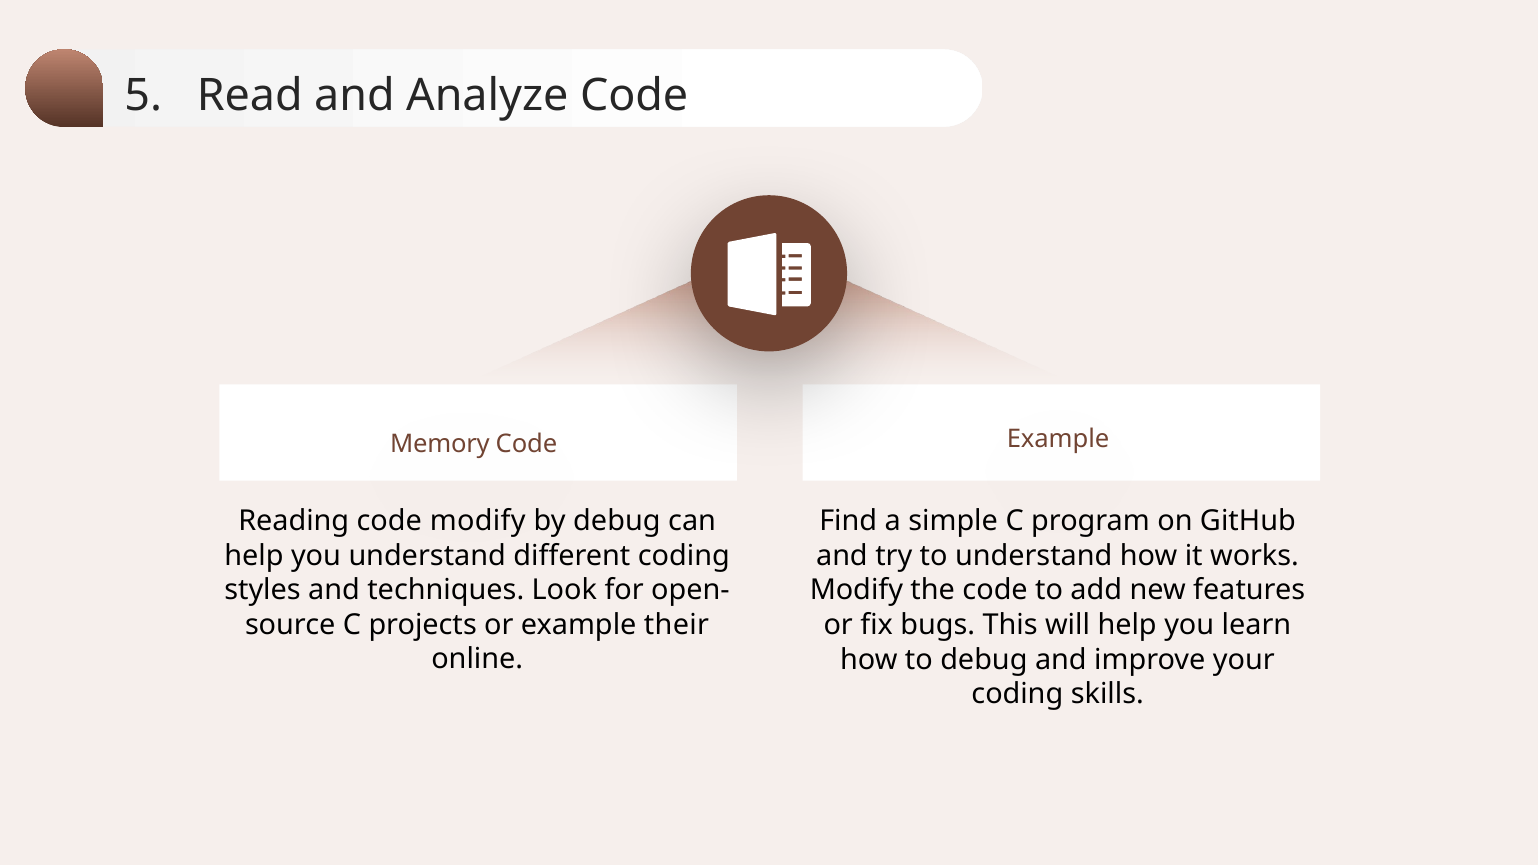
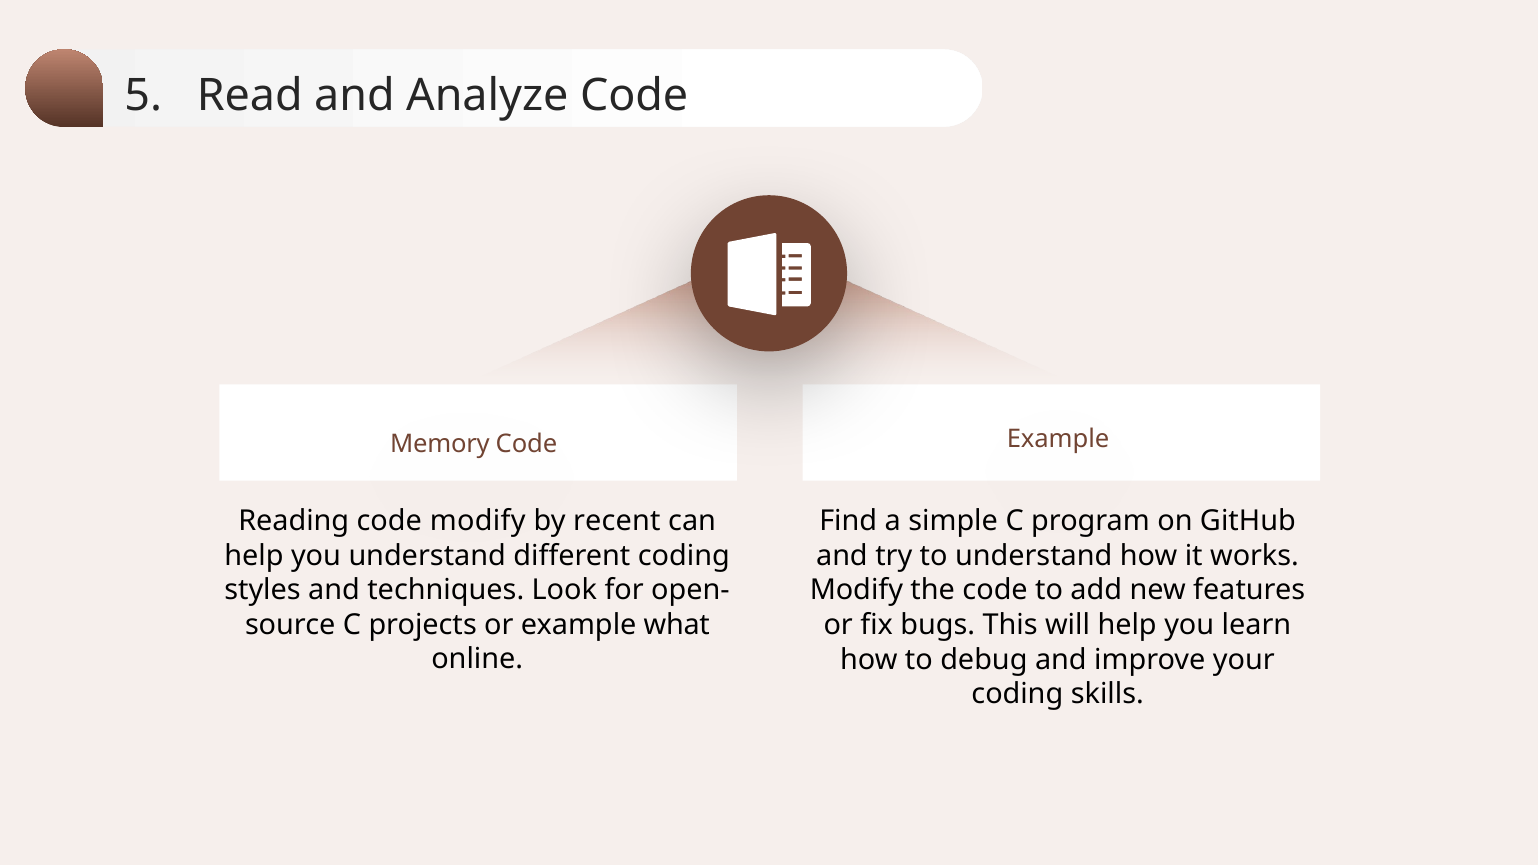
by debug: debug -> recent (617, 521)
their: their -> what (677, 625)
